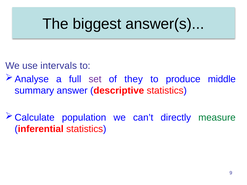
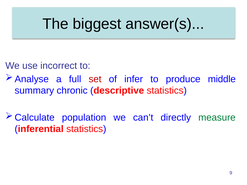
intervals: intervals -> incorrect (59, 66)
set colour: purple -> red (95, 79)
they: they -> infer (134, 79)
answer: answer -> chronic (72, 91)
